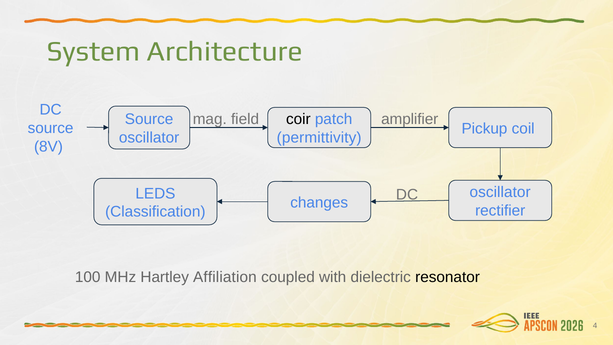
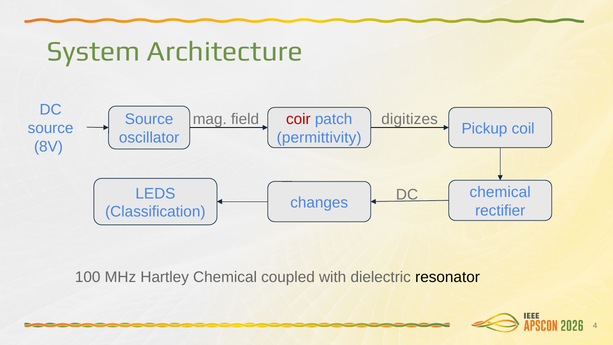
amplifier: amplifier -> digitizes (410, 119)
coir colour: black -> red (298, 119)
oscillator: oscillator -> chemical (500, 192)
Hartley Affiliation: Affiliation -> Chemical (225, 277)
